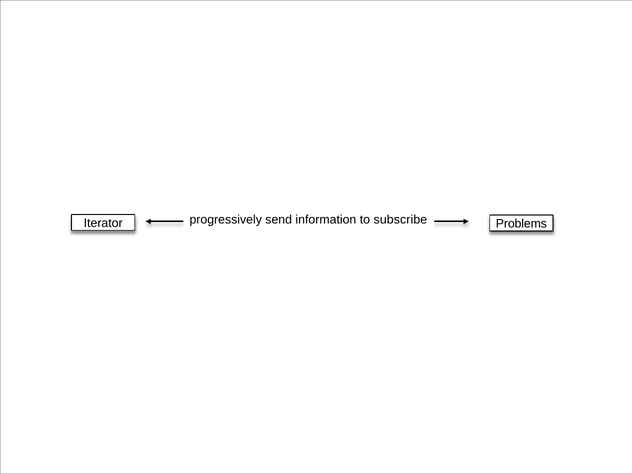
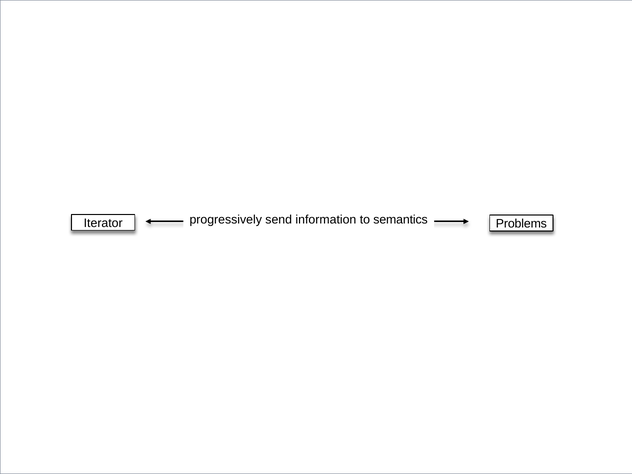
subscribe: subscribe -> semantics (401, 220)
